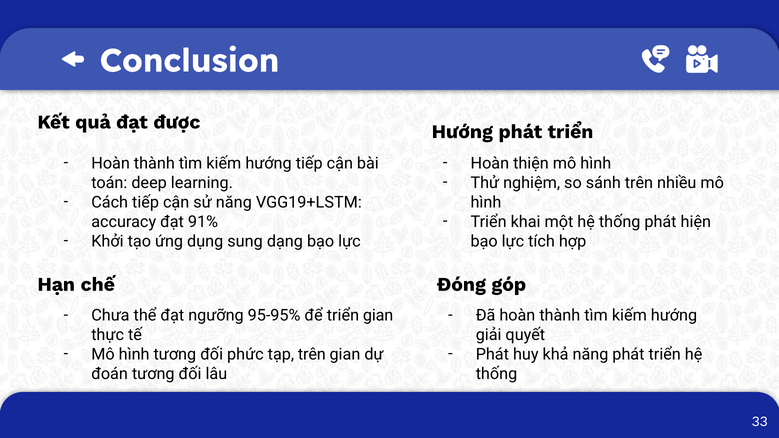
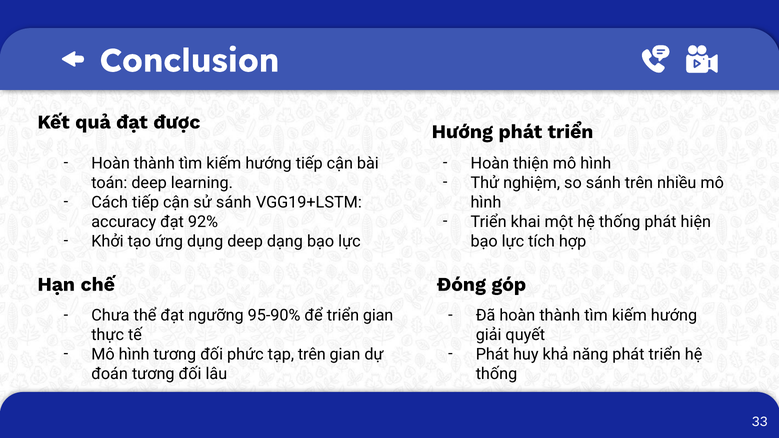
sử năng: năng -> sánh (234, 203)
91%: 91% -> 92% (203, 222)
dụng sung: sung -> deep (245, 241)
95-95%: 95-95% -> 95-90% (274, 316)
